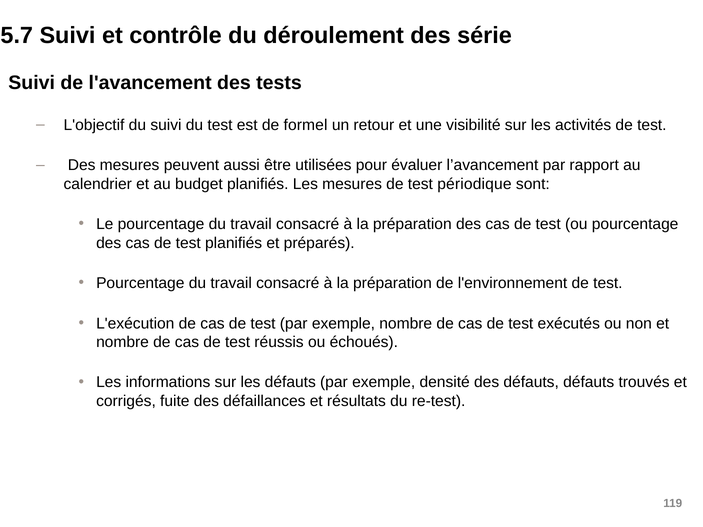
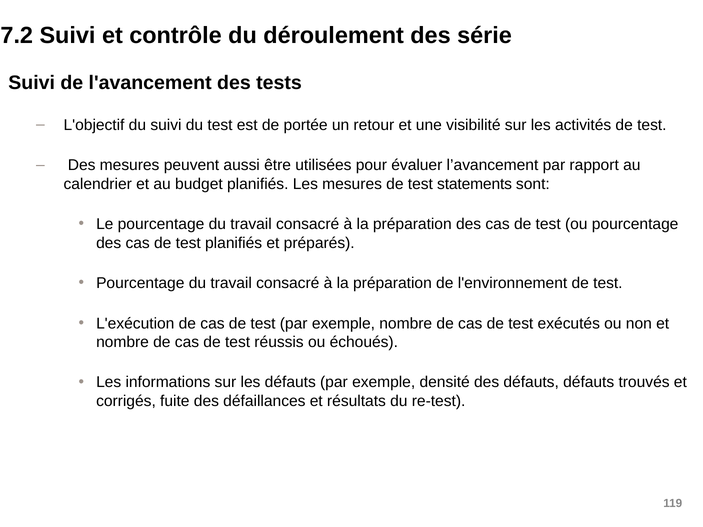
5.7: 5.7 -> 7.2 (17, 36)
formel: formel -> portée (306, 125)
périodique: périodique -> statements (475, 184)
